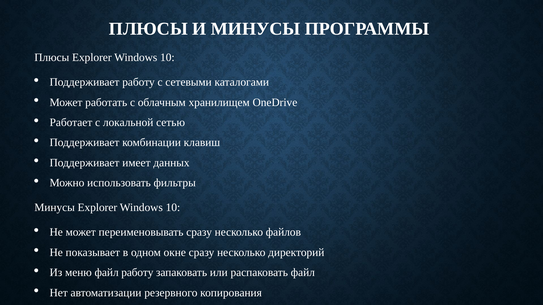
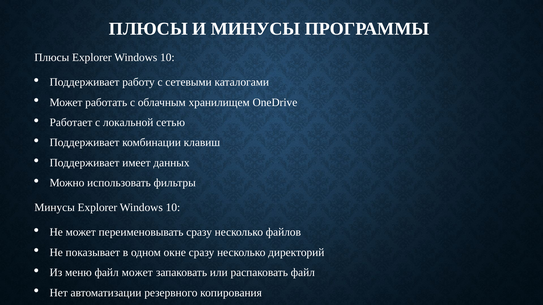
файл работу: работу -> может (137, 273)
